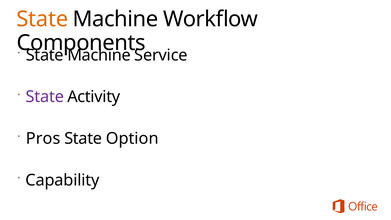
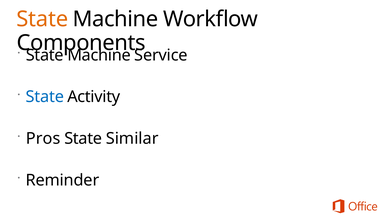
State colour: purple -> blue (45, 97)
Option: Option -> Similar (132, 139)
Capability: Capability -> Reminder (62, 180)
